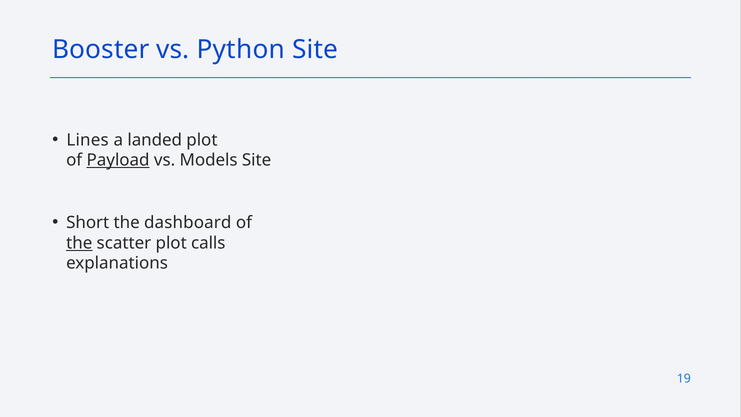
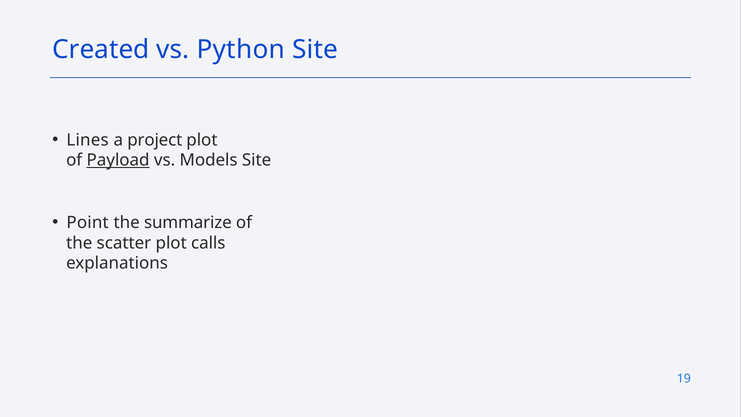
Booster: Booster -> Created (101, 49)
landed: landed -> project (155, 140)
Short: Short -> Point (88, 223)
dashboard: dashboard -> summarize (188, 223)
the underline: present -> none (79, 243)
